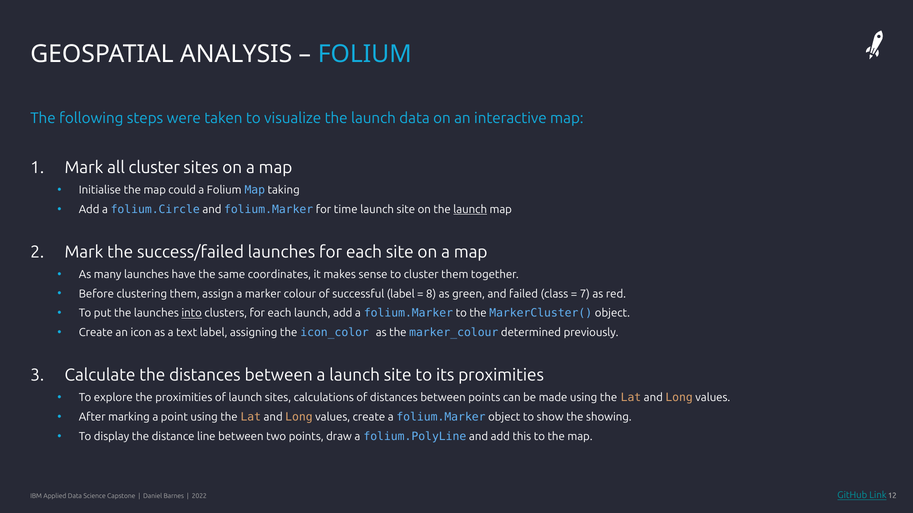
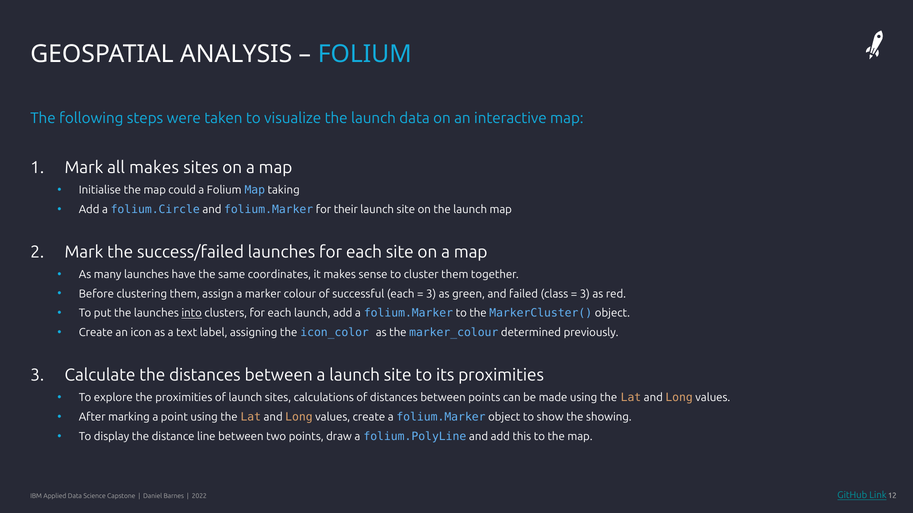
all cluster: cluster -> makes (154, 168)
time: time -> their (346, 210)
launch underline: present -> none (470, 210)
successful label: label -> each (401, 294)
8: 8 -> 3 (431, 294)
7: 7 -> 3 (585, 294)
